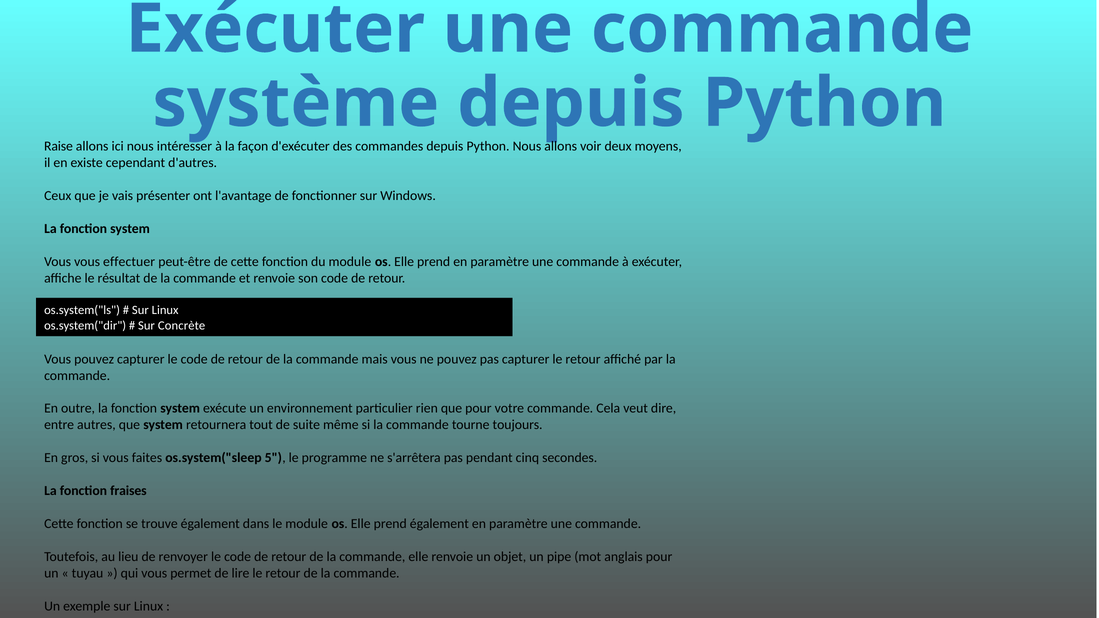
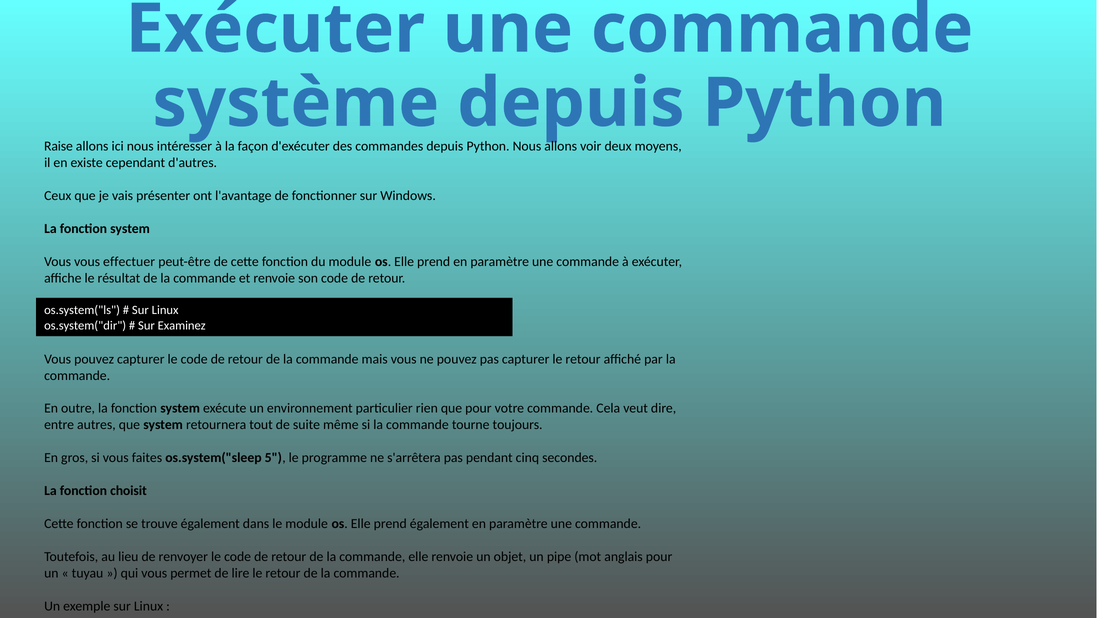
Concrète: Concrète -> Examinez (182, 326)
fraises: fraises -> choisit (128, 491)
